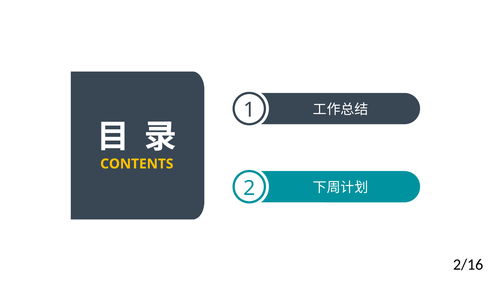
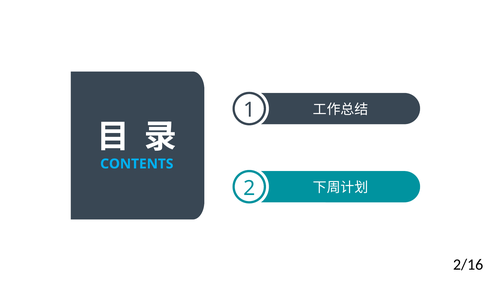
CONTENTS colour: yellow -> light blue (137, 164)
